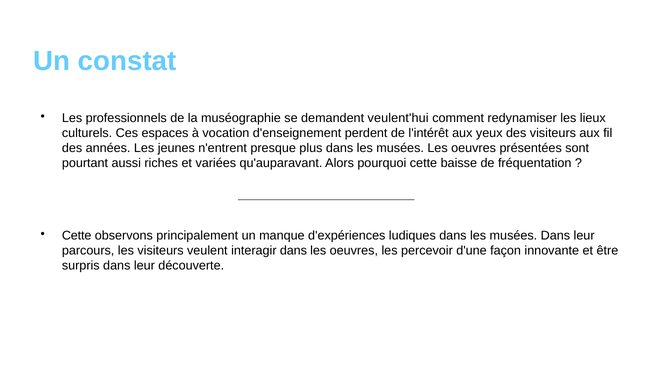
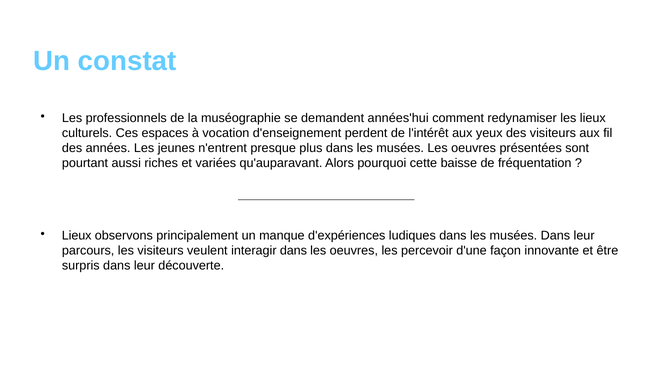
veulent'hui: veulent'hui -> années'hui (398, 118)
Cette: Cette -> Lieux (77, 236)
